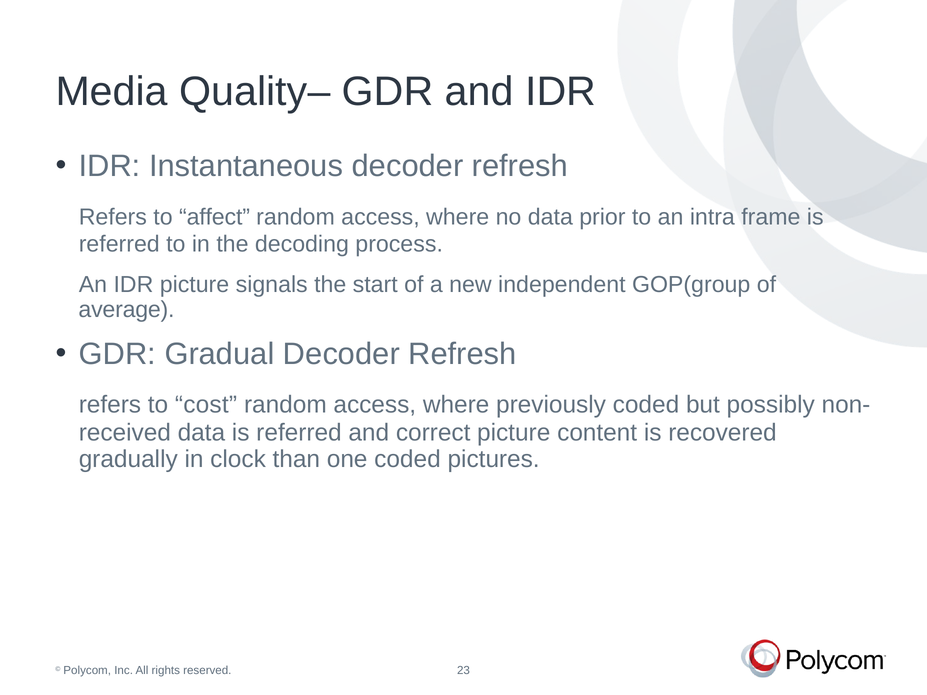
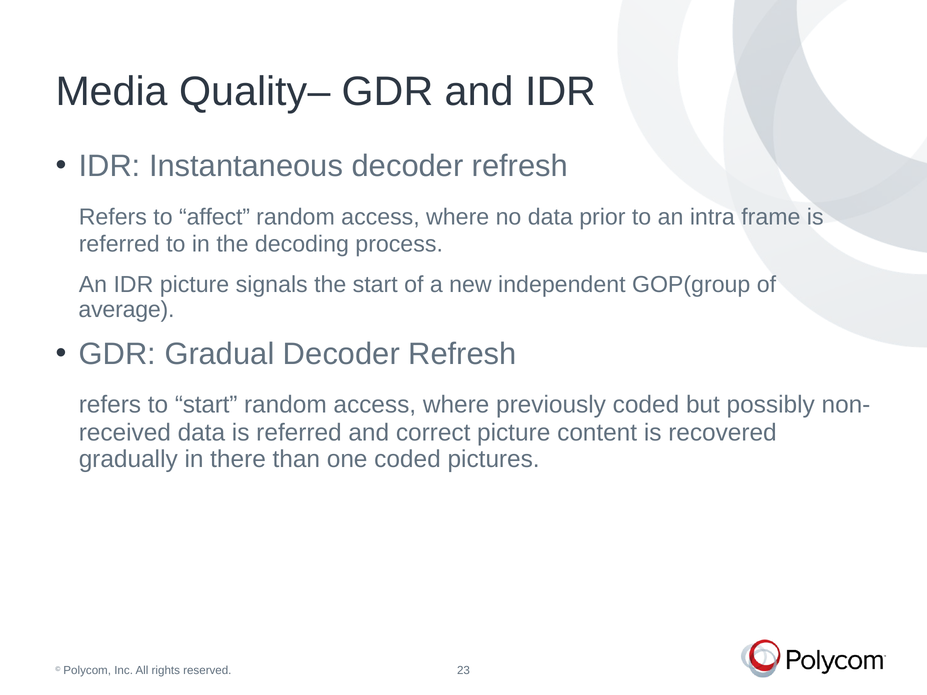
to cost: cost -> start (206, 405)
clock: clock -> there (238, 459)
